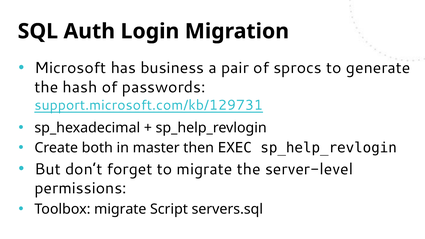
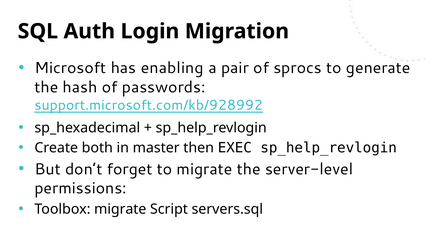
business: business -> enabling (172, 68)
support.microsoft.com/kb/129731: support.microsoft.com/kb/129731 -> support.microsoft.com/kb/928992 (149, 105)
